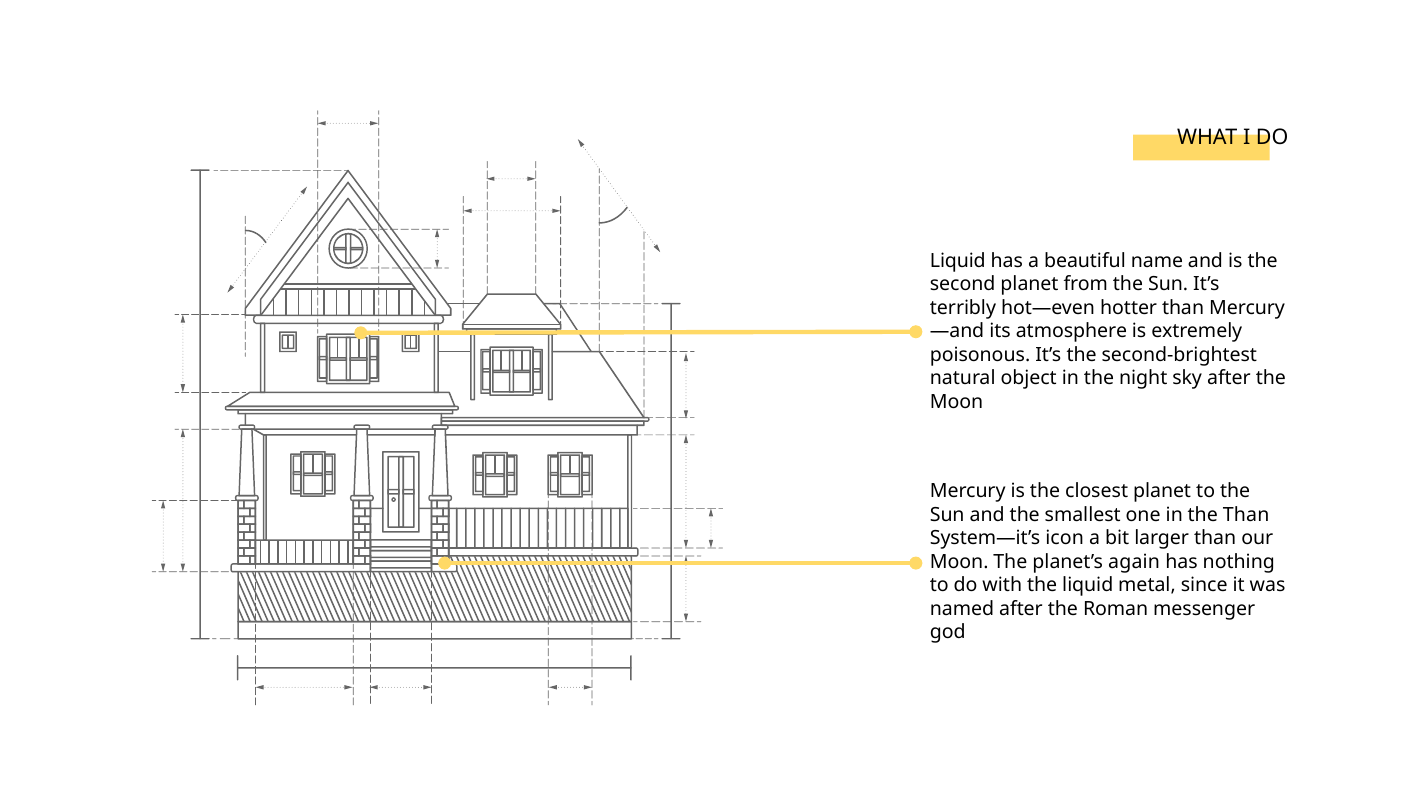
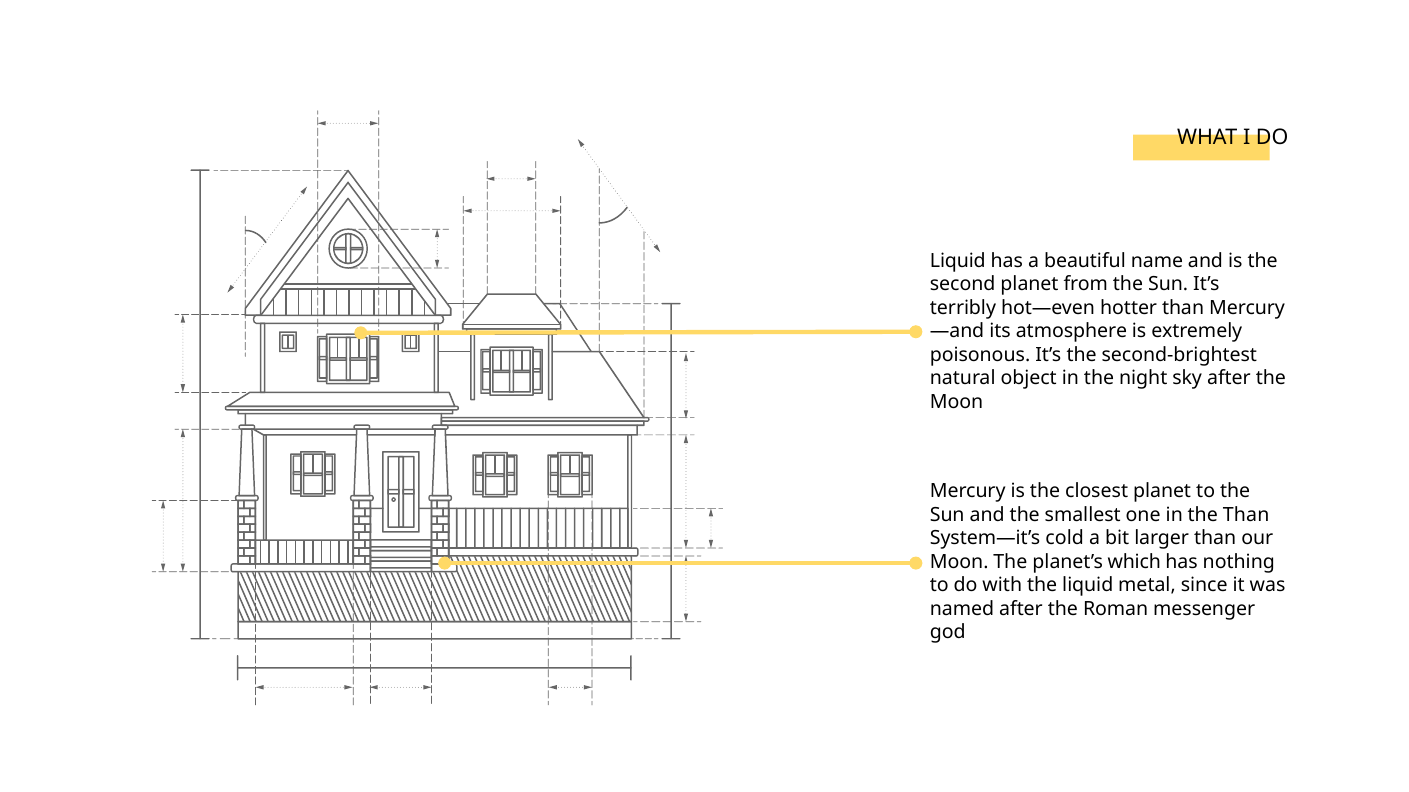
icon: icon -> cold (1065, 539)
again: again -> which (1134, 562)
